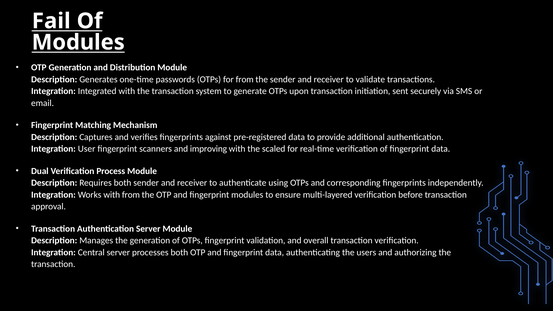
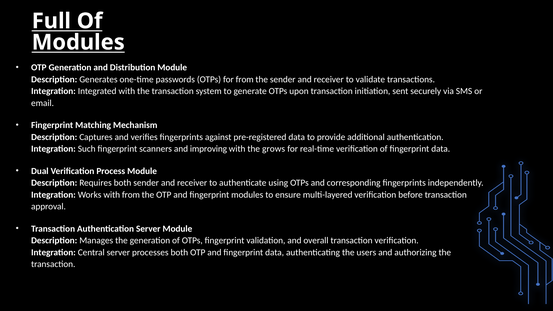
Fail: Fail -> Full (51, 21)
User: User -> Such (87, 149)
scaled: scaled -> grows (274, 149)
